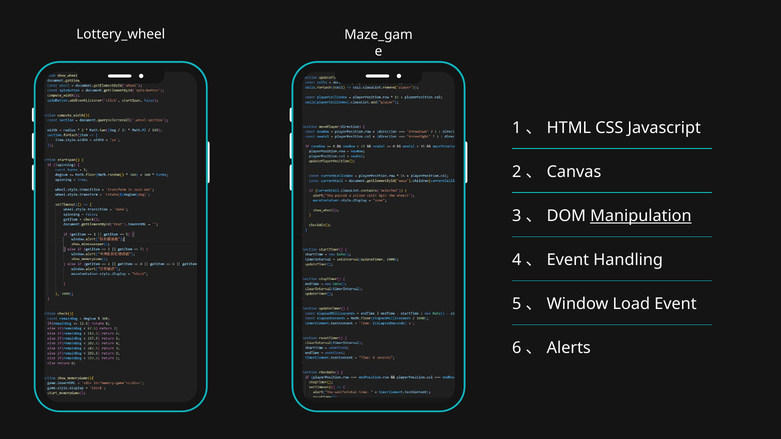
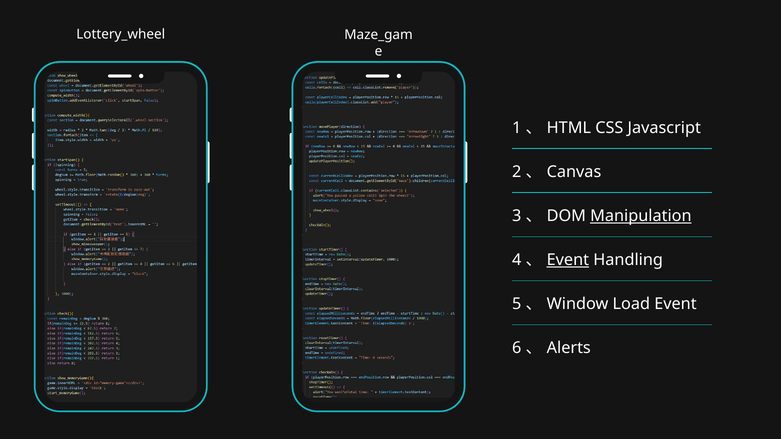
Event underline: none -> present (568, 260)
